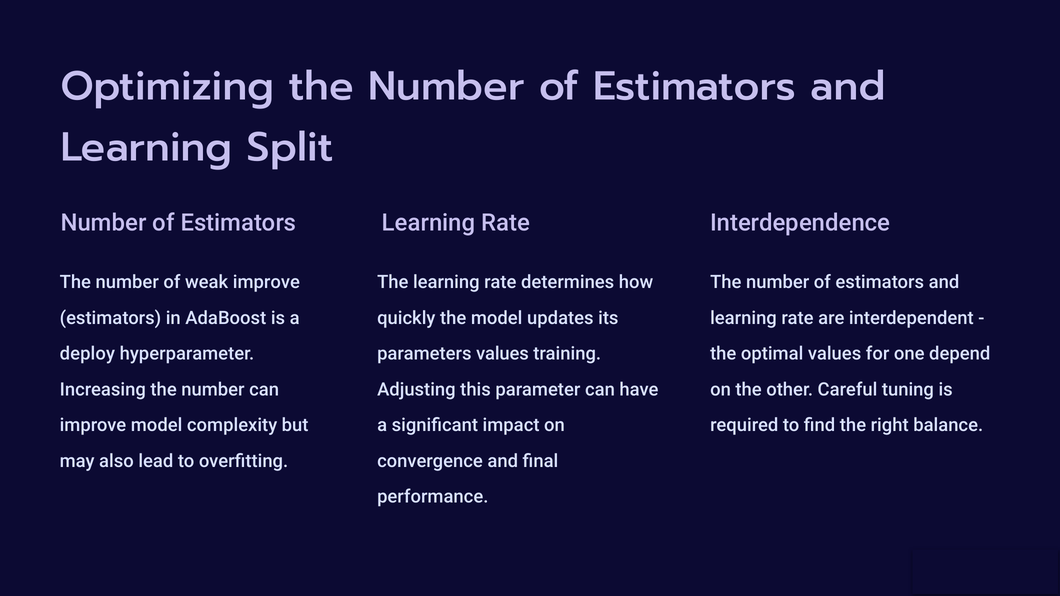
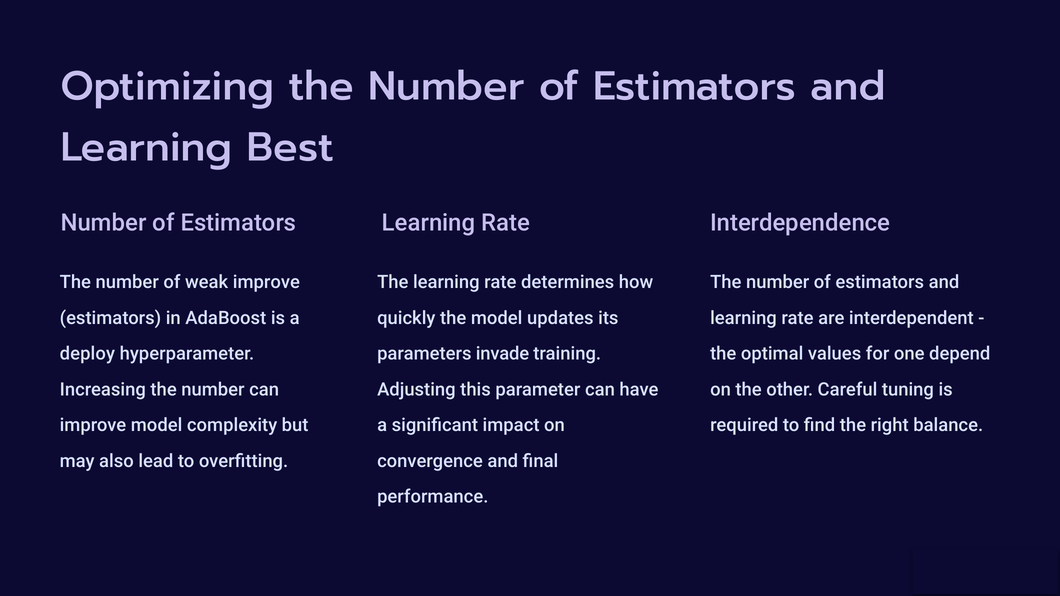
Split: Split -> Best (290, 147)
parameters values: values -> invade (502, 354)
